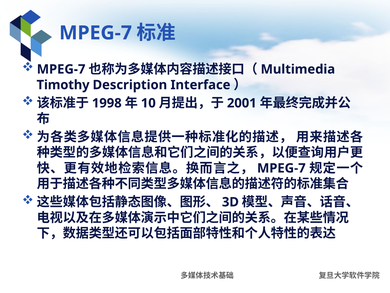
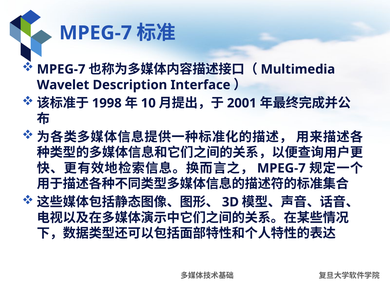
Timothy: Timothy -> Wavelet (63, 85)
